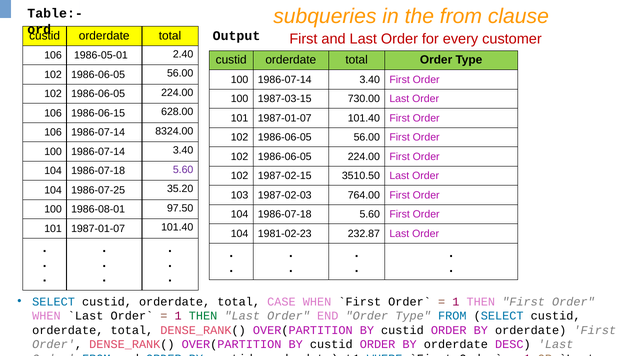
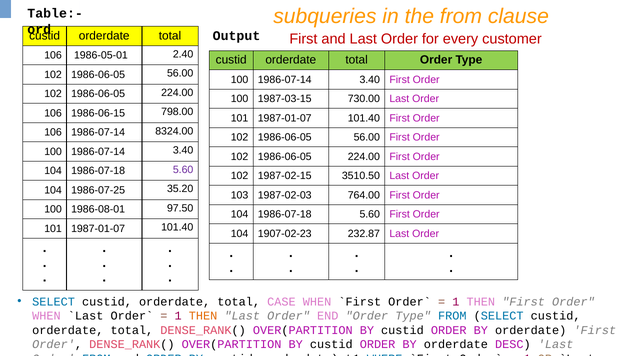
628.00: 628.00 -> 798.00 (177, 112)
1981-02-23: 1981-02-23 -> 1907-02-23 (285, 234)
THEN colour: green -> orange (203, 316)
